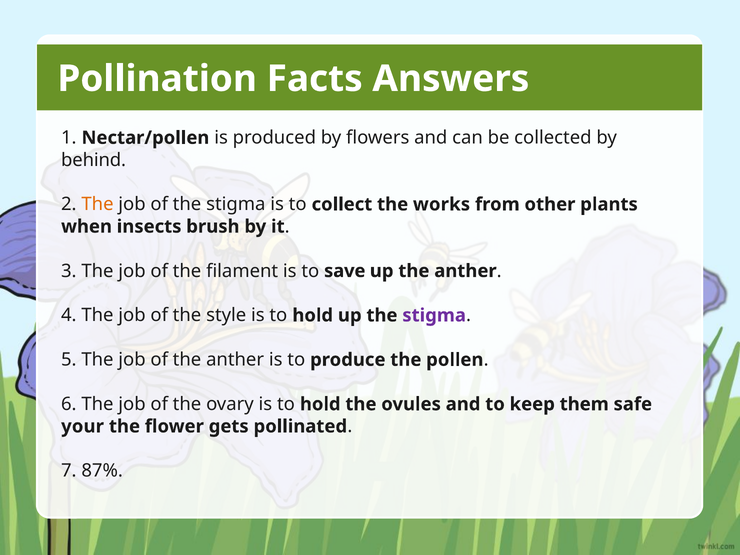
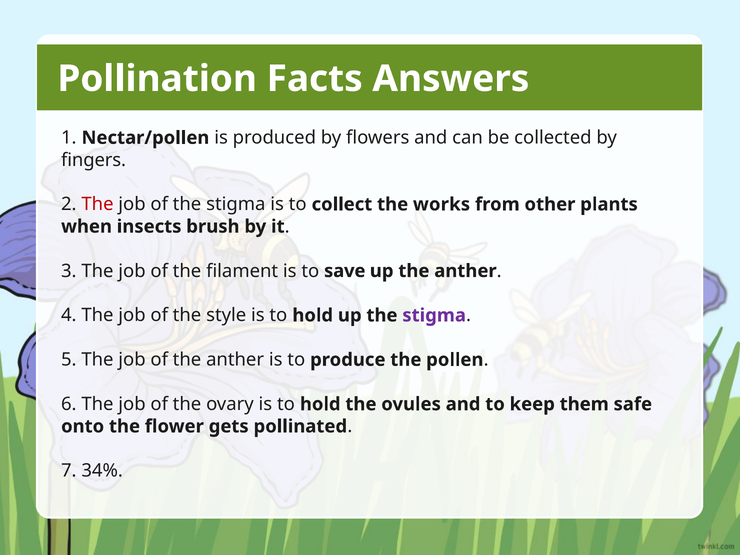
behind: behind -> fingers (94, 160)
The colour: orange -> red (98, 204)
your: your -> onto (83, 426)
87%: 87% -> 34% (102, 471)
